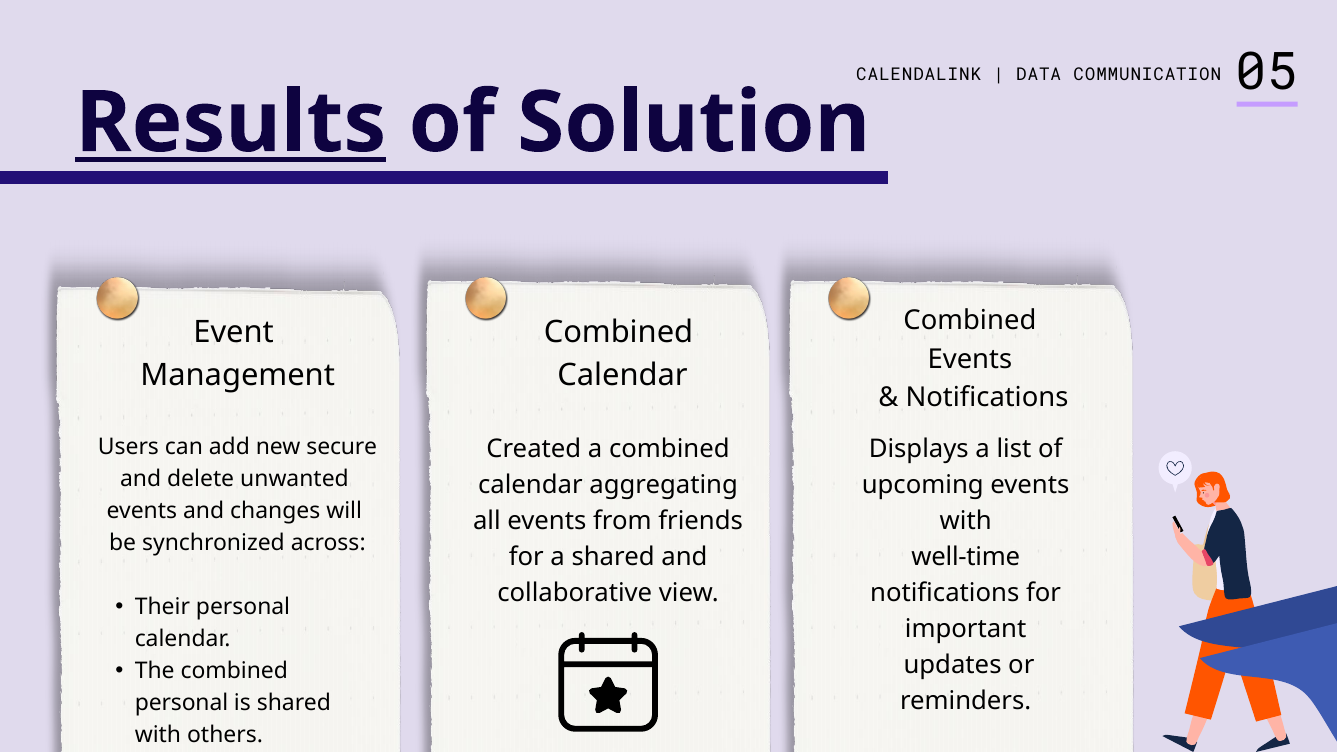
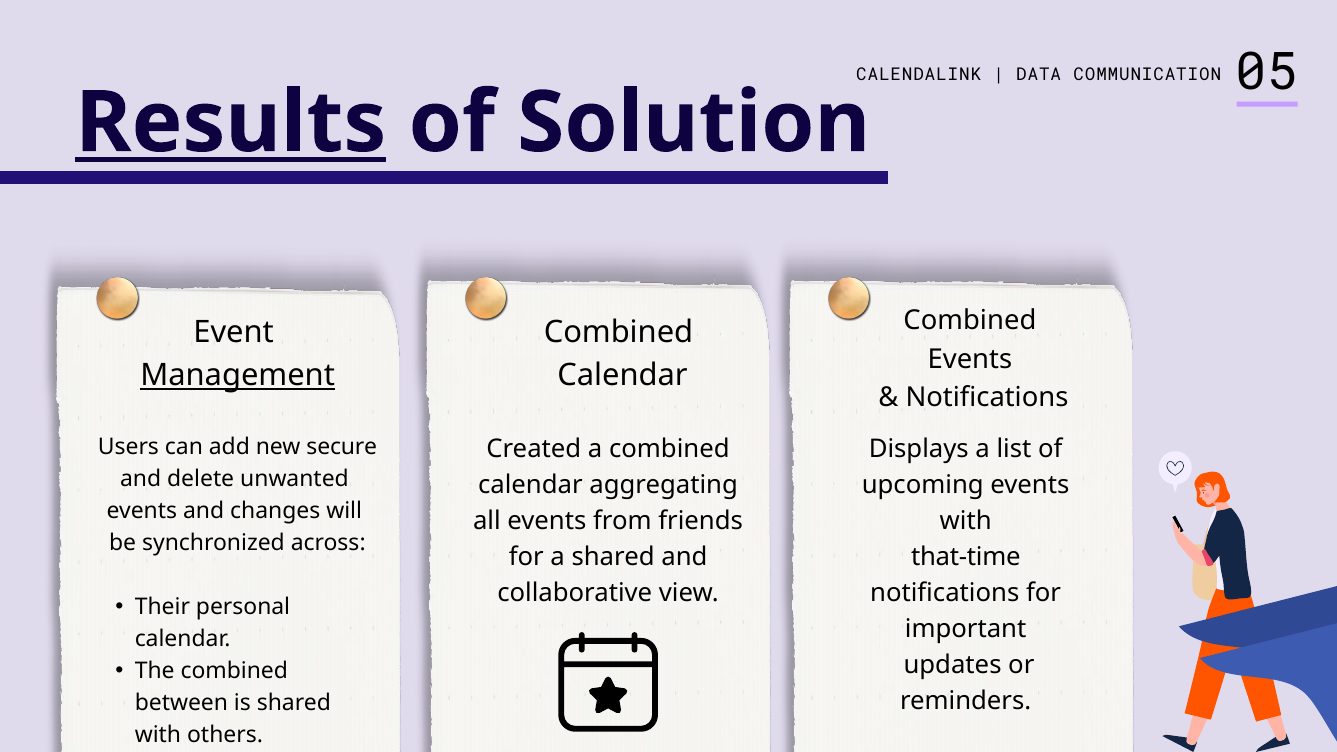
Management underline: none -> present (238, 375)
well-time: well-time -> that-time (966, 557)
personal: personal -> between (181, 703)
